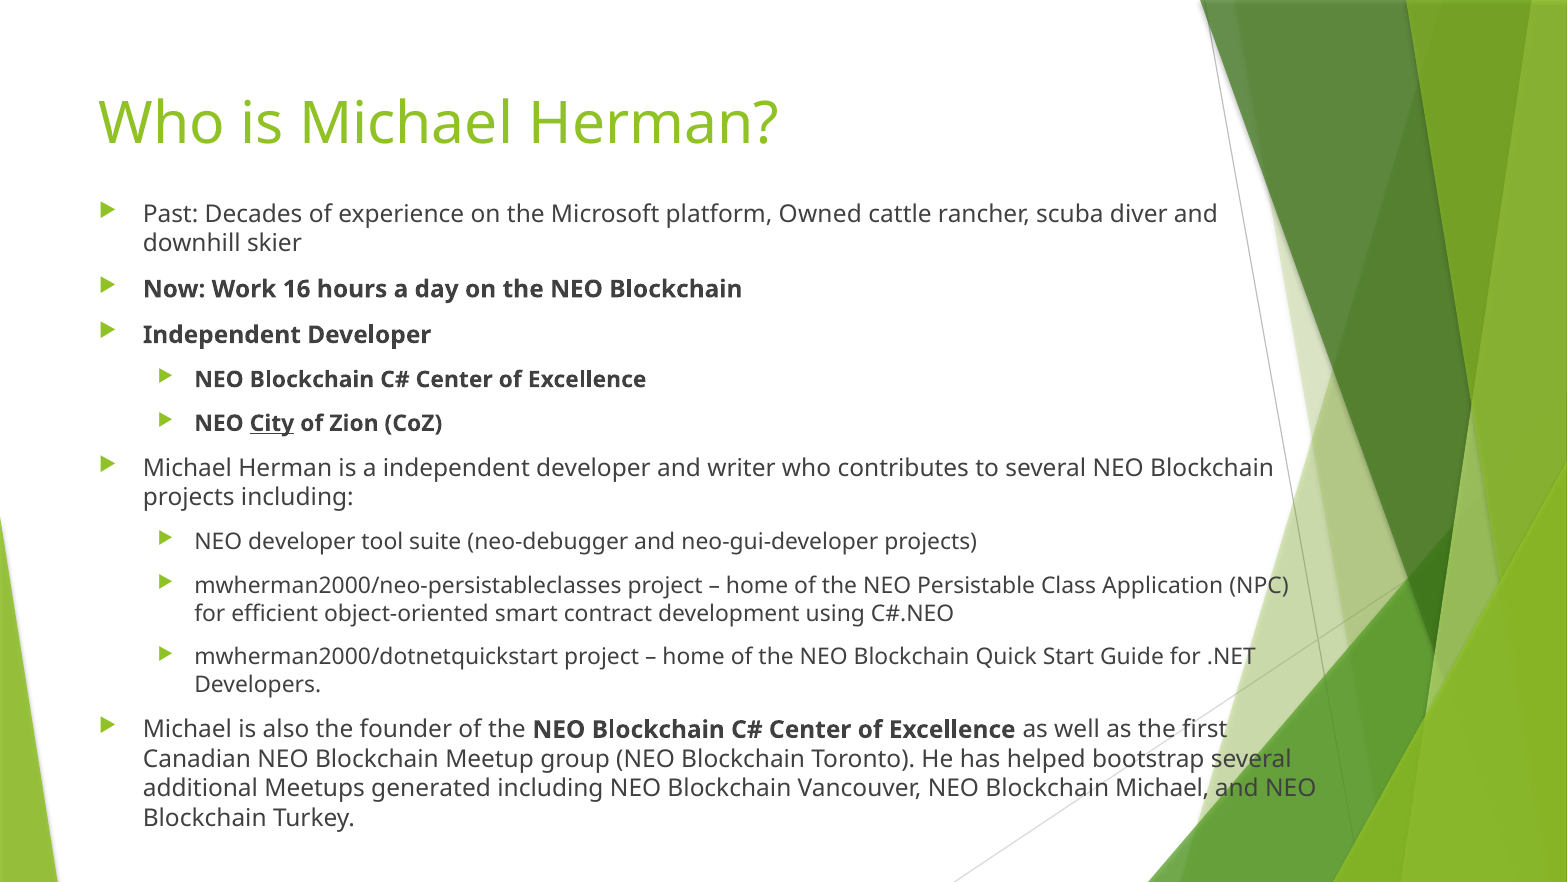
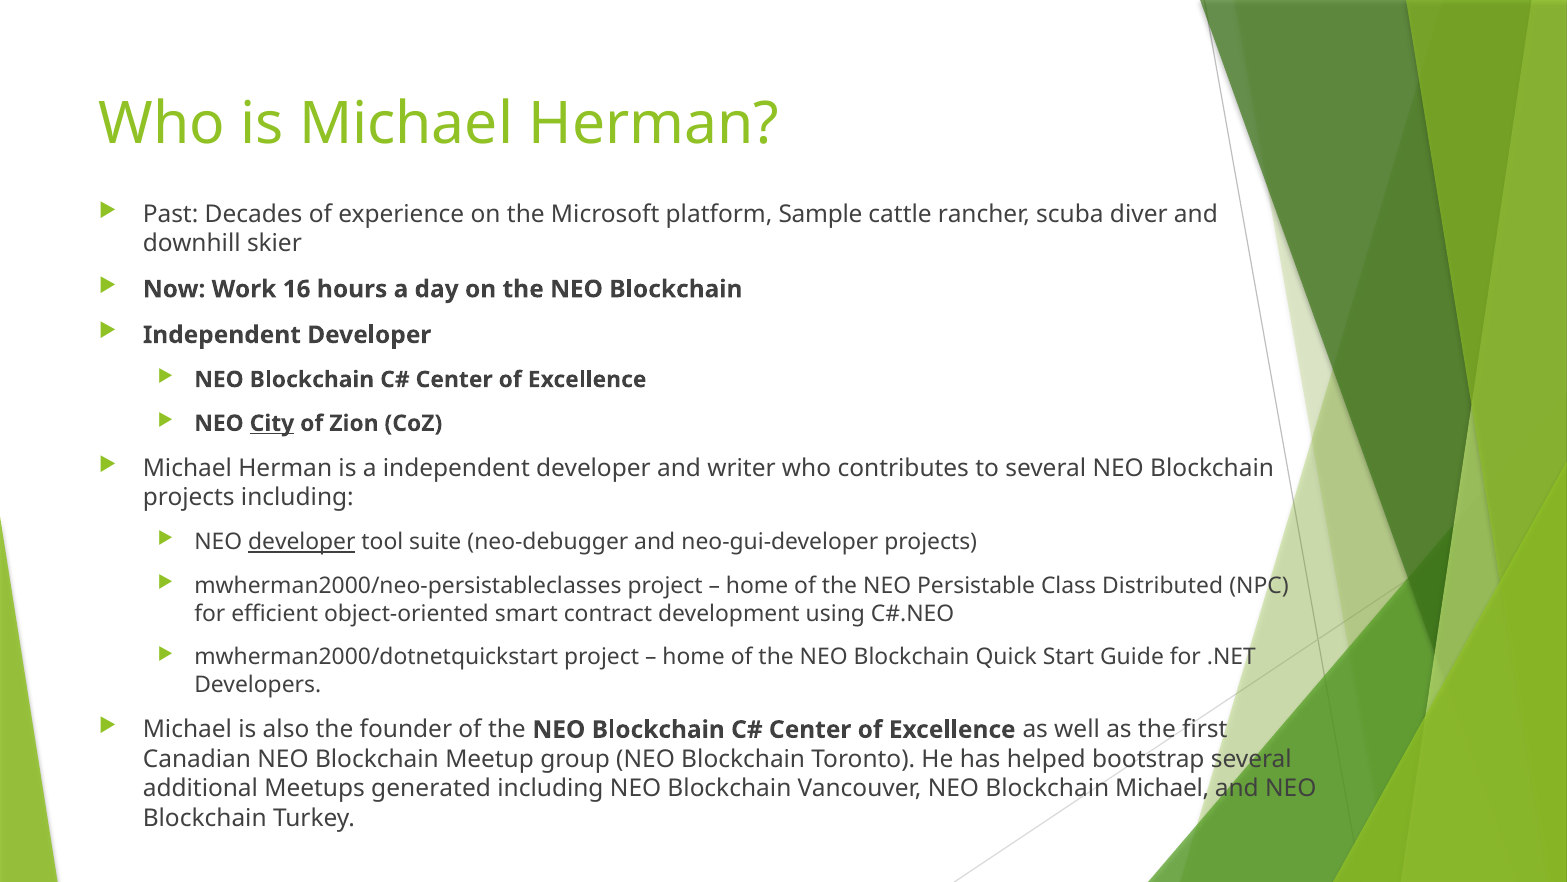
Owned: Owned -> Sample (821, 214)
developer underline: none -> present (302, 542)
Application: Application -> Distributed (1163, 586)
